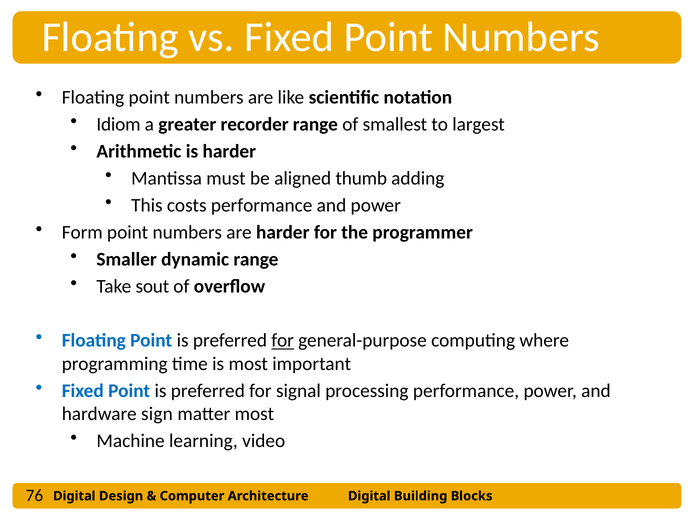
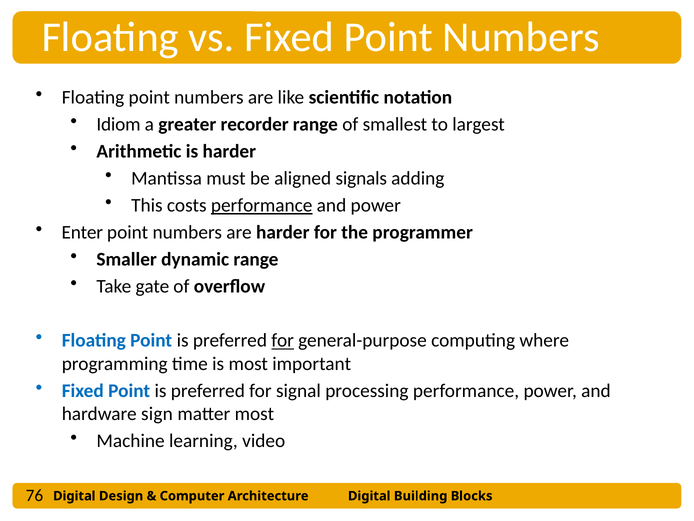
thumb: thumb -> signals (361, 178)
performance underline: none -> present (262, 205)
Form: Form -> Enter (82, 232)
sout: sout -> gate (152, 286)
